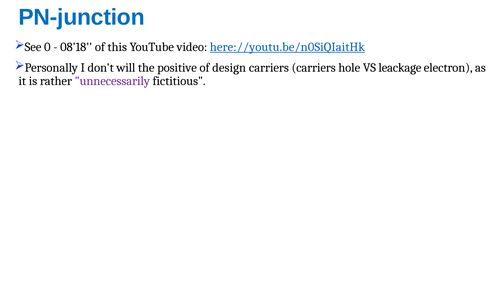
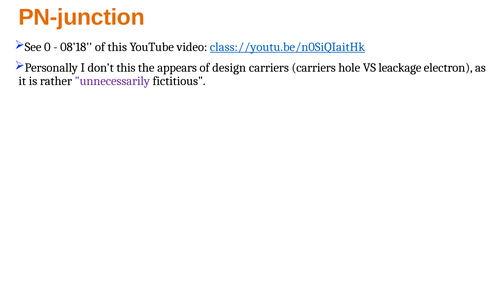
PN-junction colour: blue -> orange (82, 17)
here://youtu.be/n0SiQIaitHk: here://youtu.be/n0SiQIaitHk -> class://youtu.be/n0SiQIaitHk (287, 47)
don't will: will -> this (126, 68)
positive: positive -> appears (177, 68)
